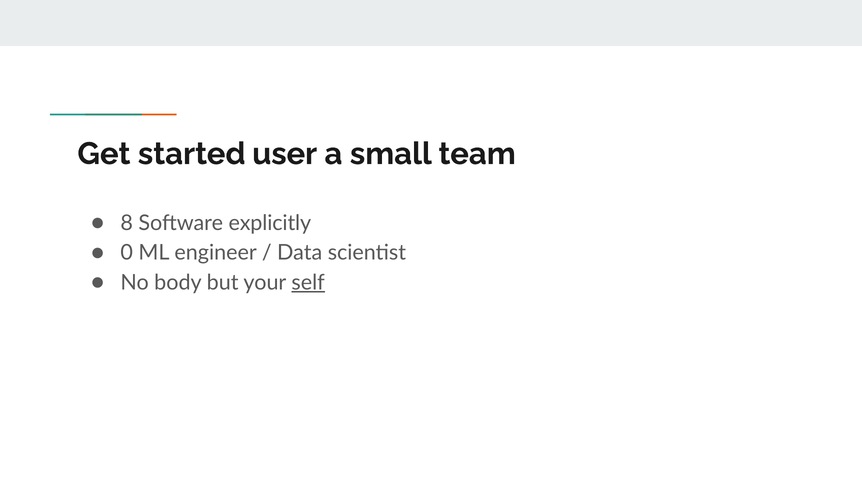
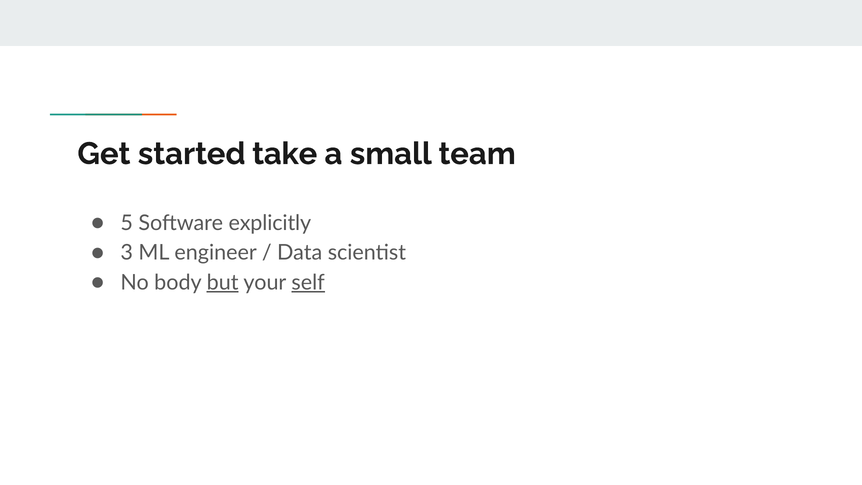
user: user -> take (285, 154)
8: 8 -> 5 (127, 223)
0: 0 -> 3 (127, 253)
but underline: none -> present (223, 282)
